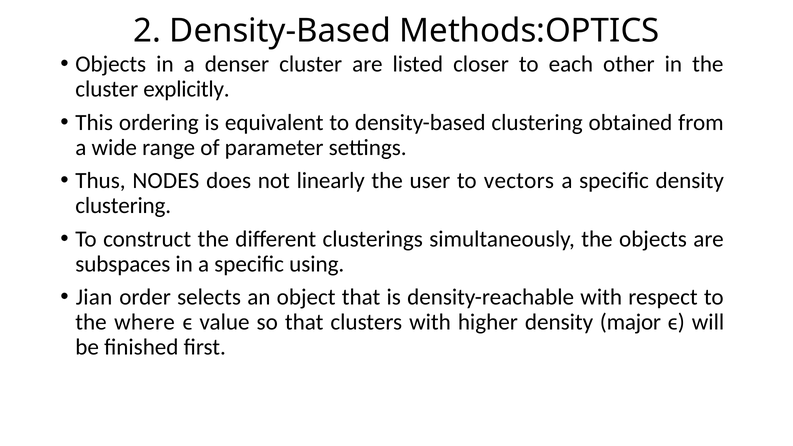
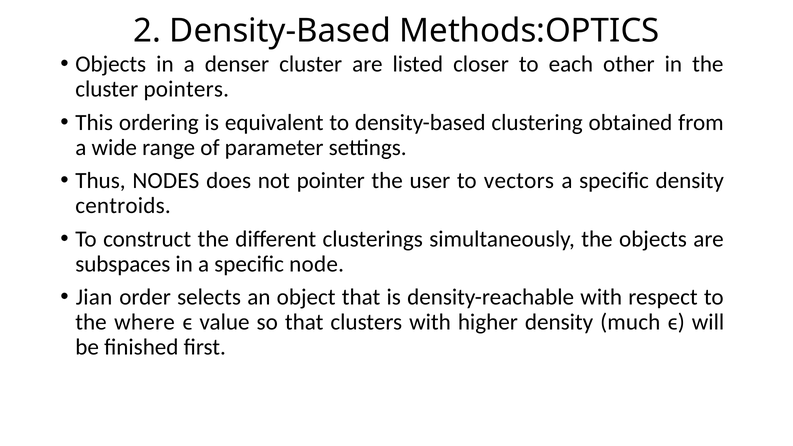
explicitly: explicitly -> pointers (186, 89)
linearly: linearly -> pointer (331, 181)
clustering: clustering -> centroids (123, 206)
using: using -> node (317, 264)
major: major -> much (630, 322)
